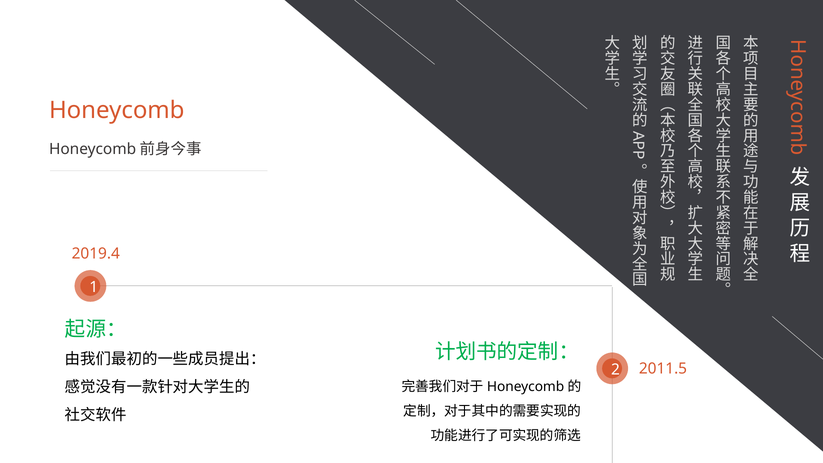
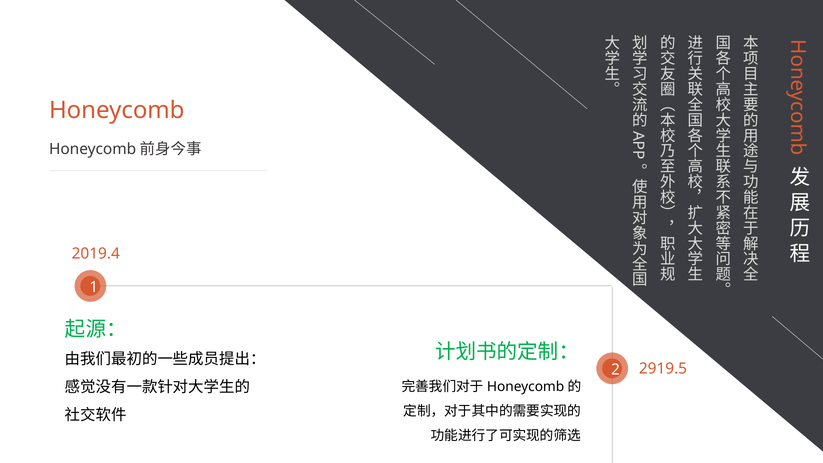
2011.5: 2011.5 -> 2919.5 (663, 369)
